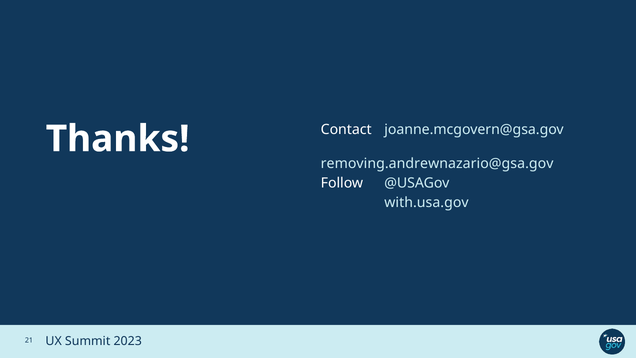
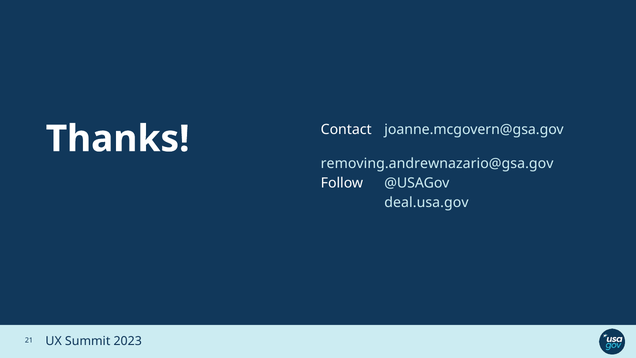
with.usa.gov: with.usa.gov -> deal.usa.gov (426, 202)
